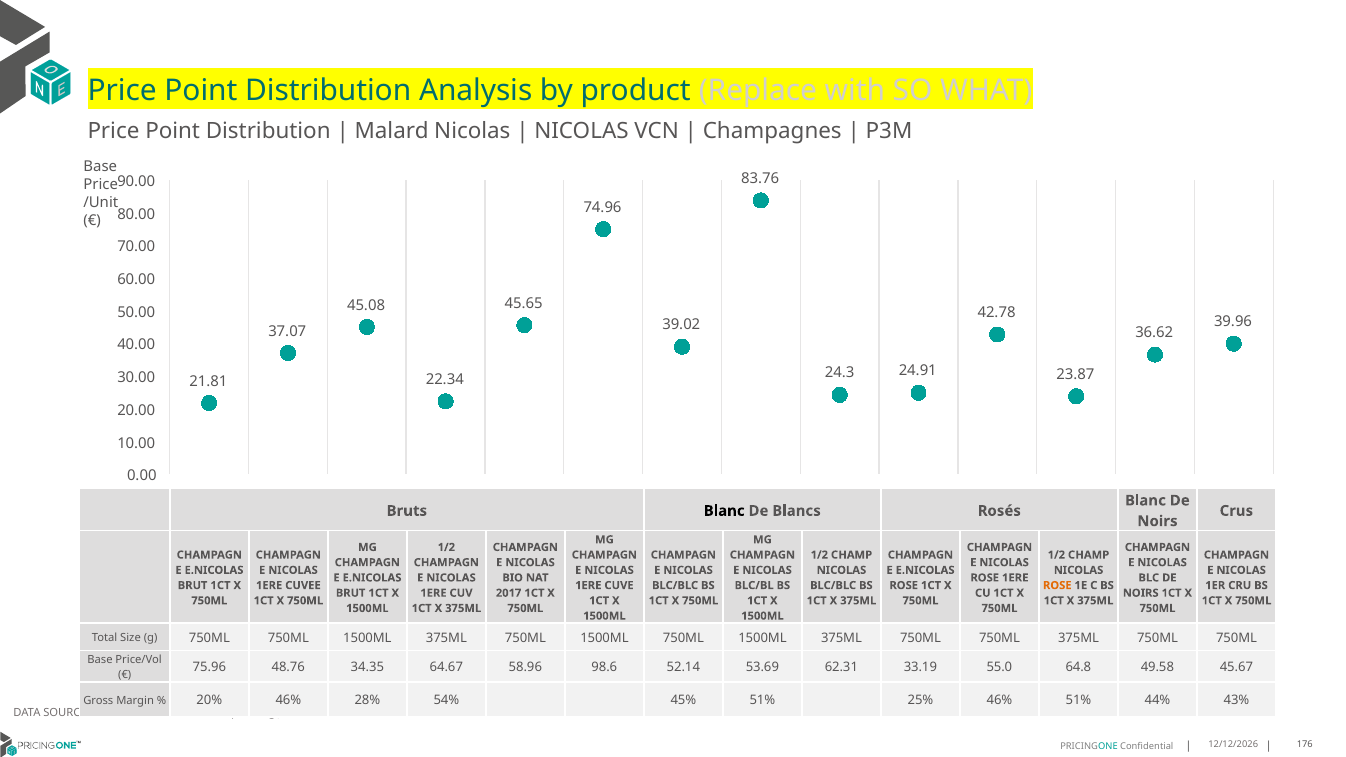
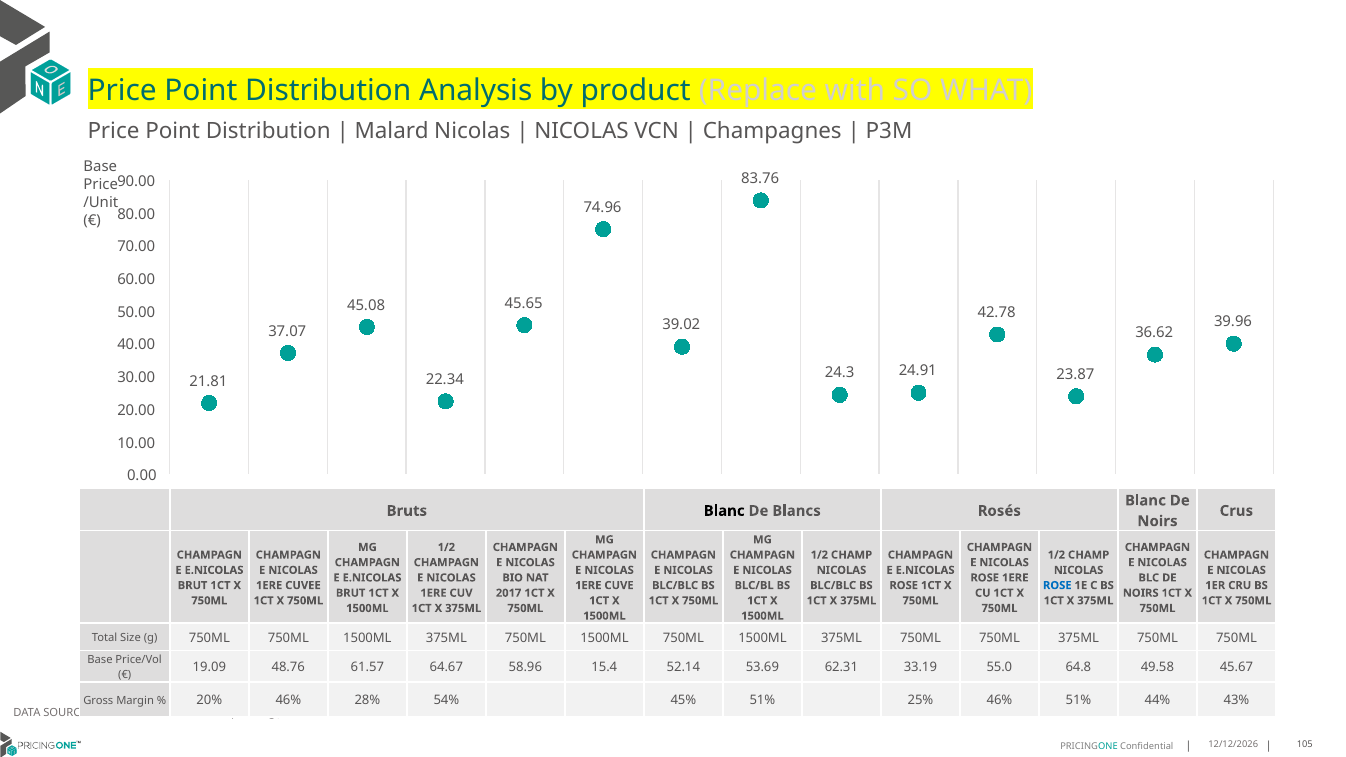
ROSE colour: orange -> blue (1057, 586)
75.96: 75.96 -> 19.09 (209, 667)
34.35: 34.35 -> 61.57 (367, 667)
98.6: 98.6 -> 15.4 (604, 667)
176: 176 -> 105 (1305, 744)
